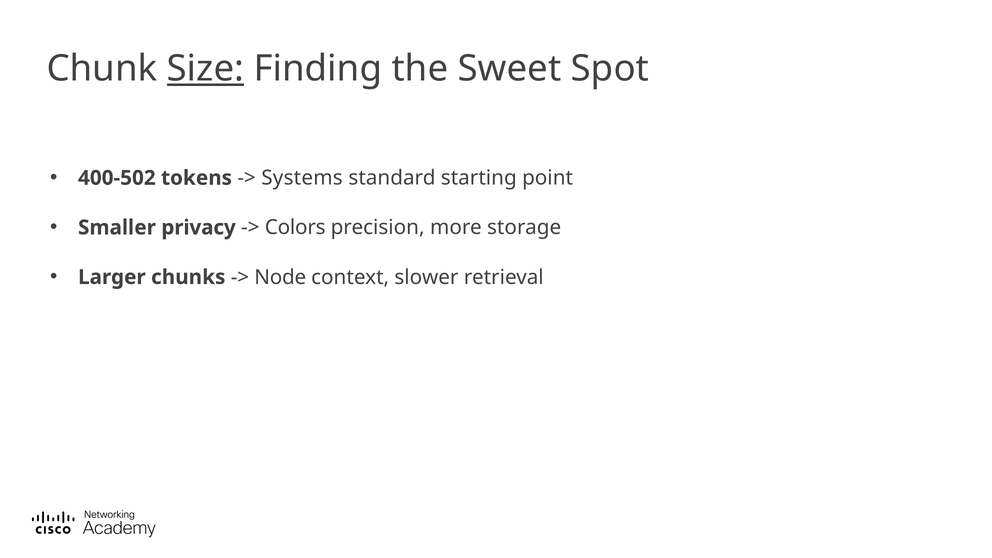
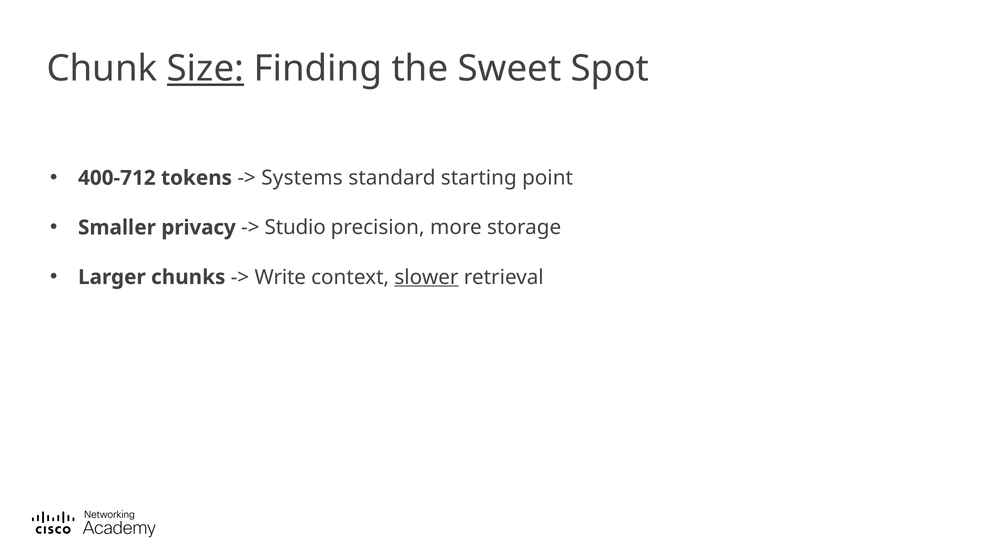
400-502: 400-502 -> 400-712 (117, 178)
Colors: Colors -> Studio (295, 228)
Node: Node -> Write (280, 277)
slower underline: none -> present (427, 277)
